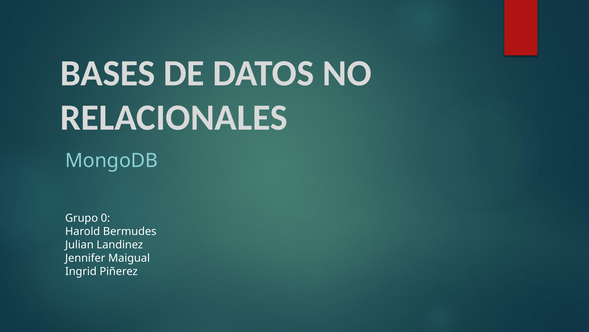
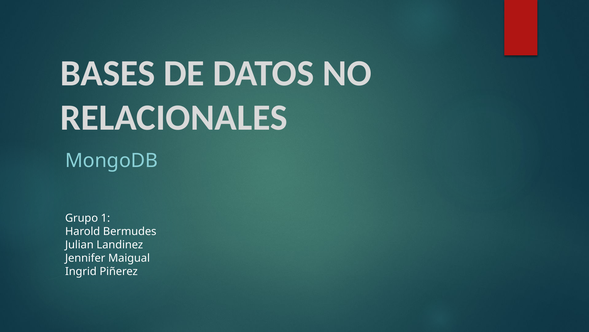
0: 0 -> 1 (105, 218)
